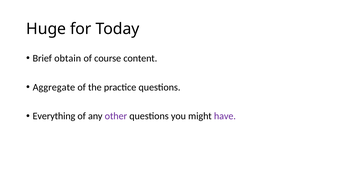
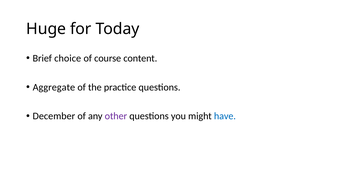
obtain: obtain -> choice (68, 58)
Everything: Everything -> December (54, 116)
have colour: purple -> blue (225, 116)
